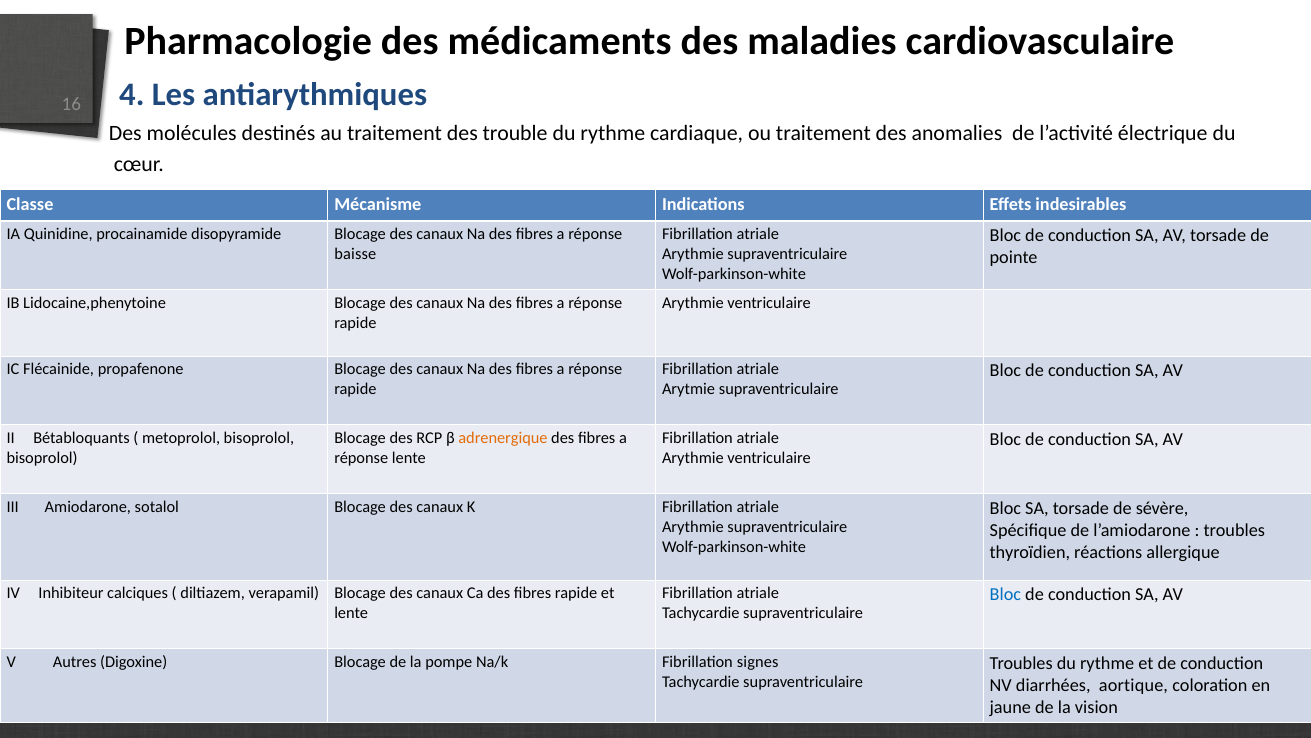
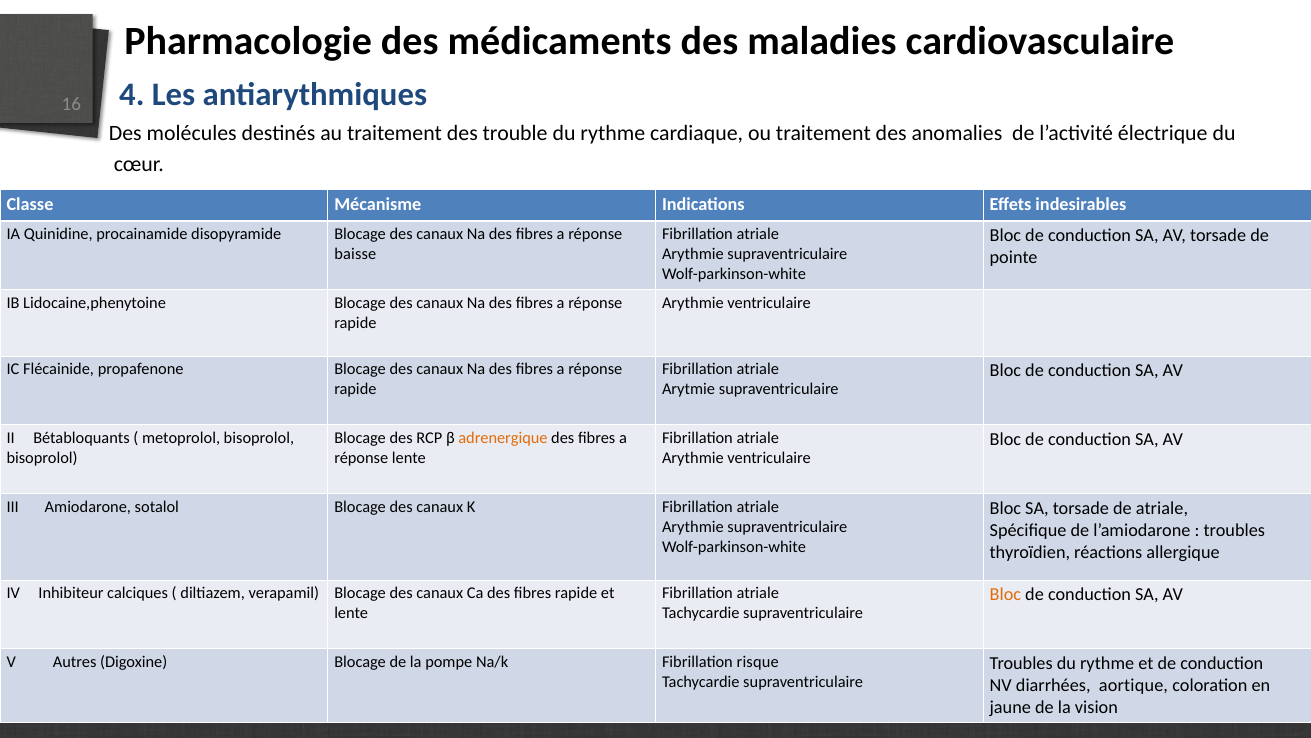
de sévère: sévère -> atriale (1162, 508)
Bloc colour: blue -> orange (1005, 594)
signes: signes -> risque (758, 662)
